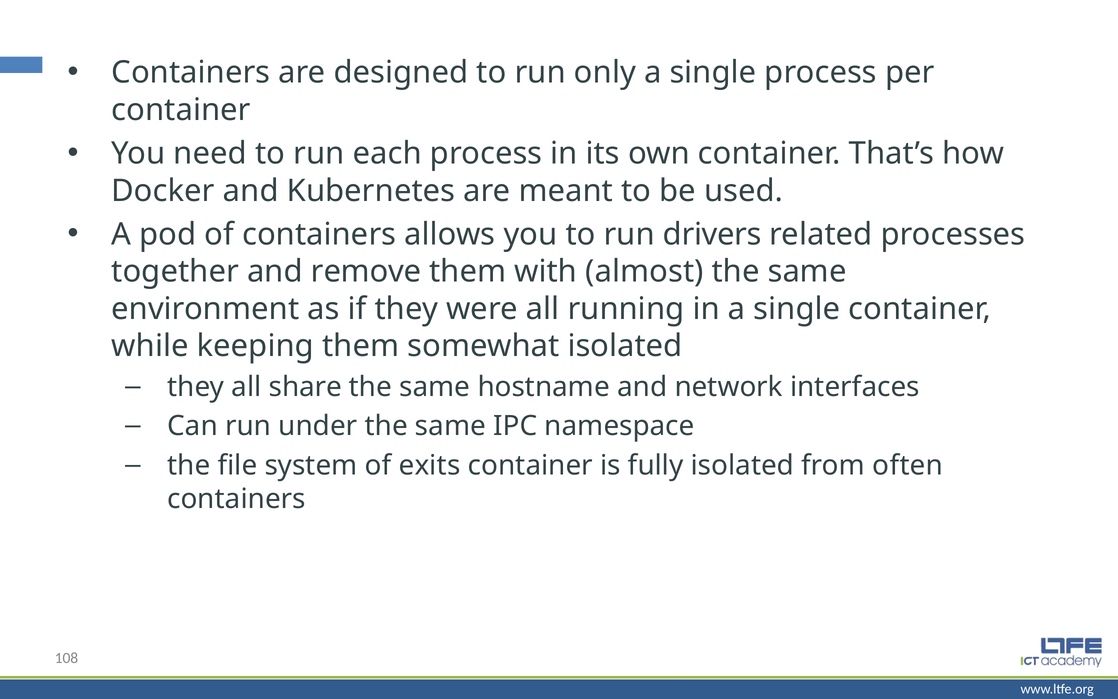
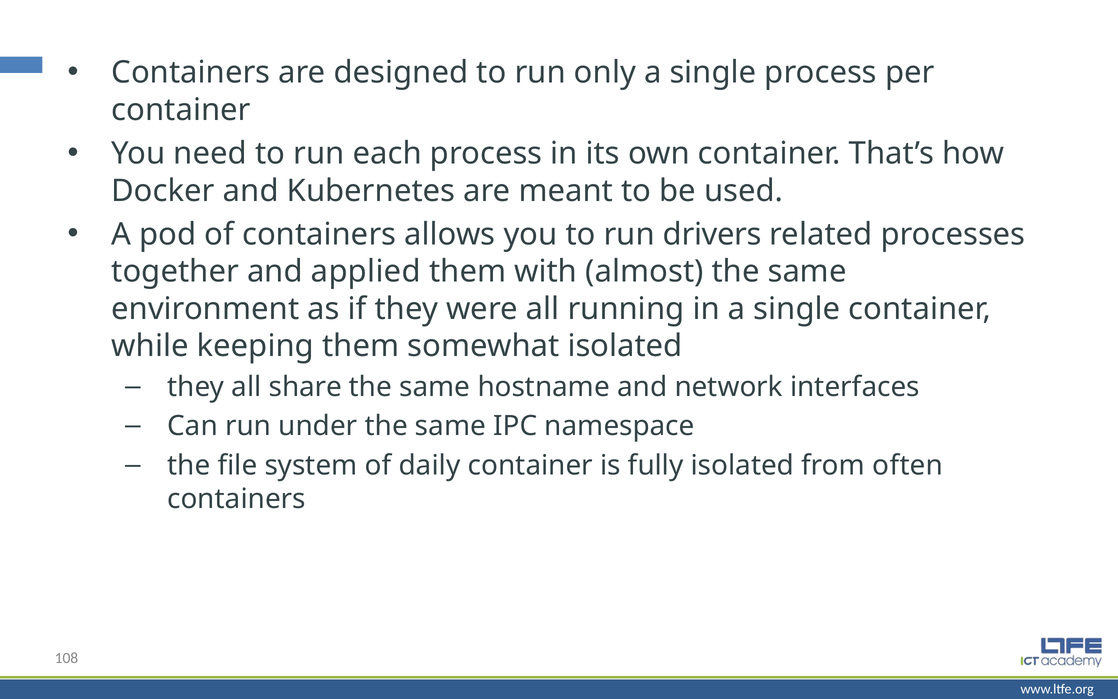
remove: remove -> applied (366, 272)
exits: exits -> daily (430, 465)
